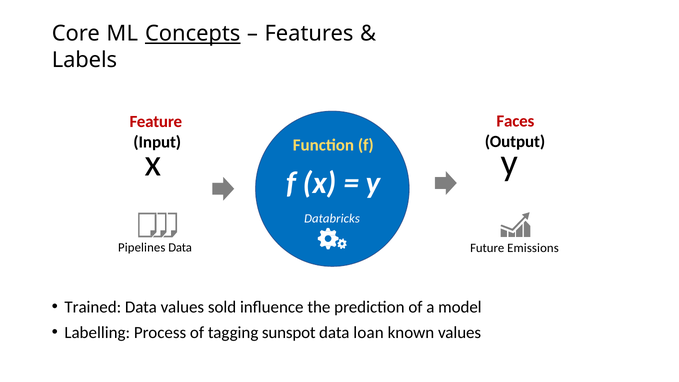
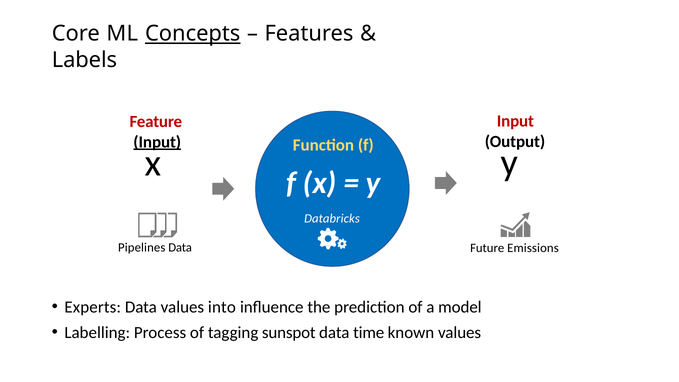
Faces: Faces -> Input (515, 121)
Input underline: none -> present (157, 142)
Trained: Trained -> Experts (93, 307)
sold: sold -> into (222, 307)
loan: loan -> time (369, 333)
